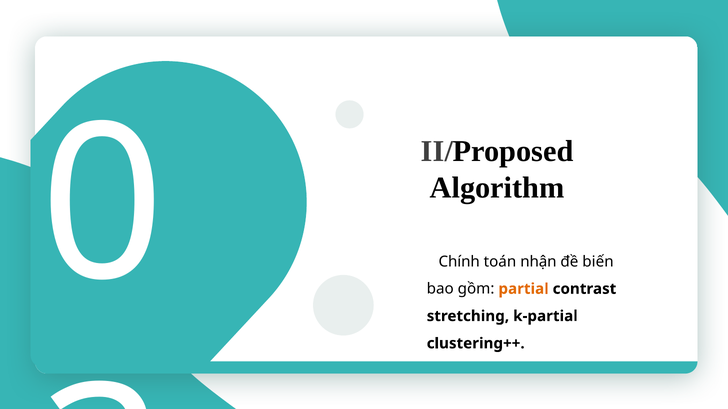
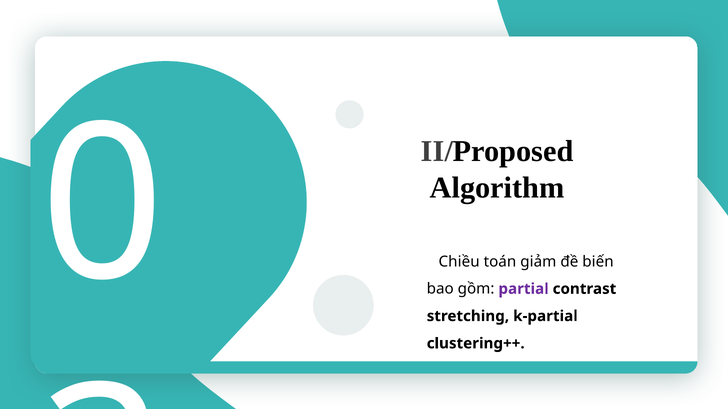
Chính: Chính -> Chiều (459, 262)
nhận: nhận -> giảm (538, 262)
partial colour: orange -> purple (524, 289)
